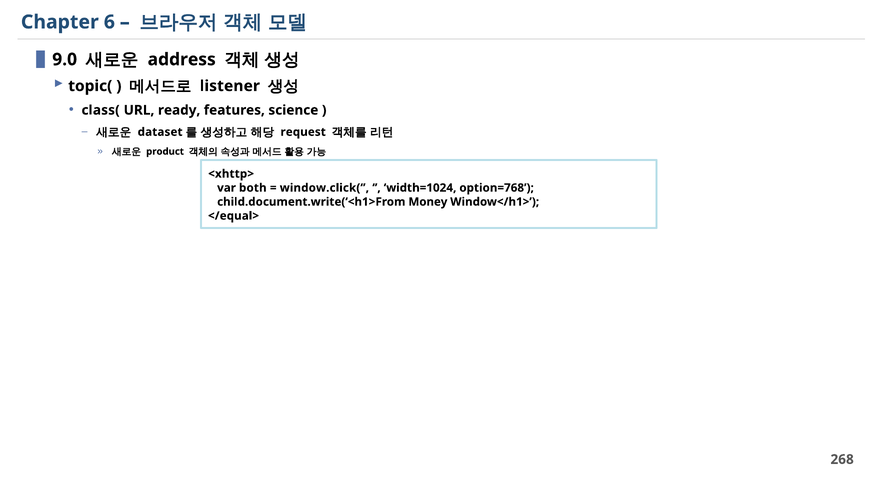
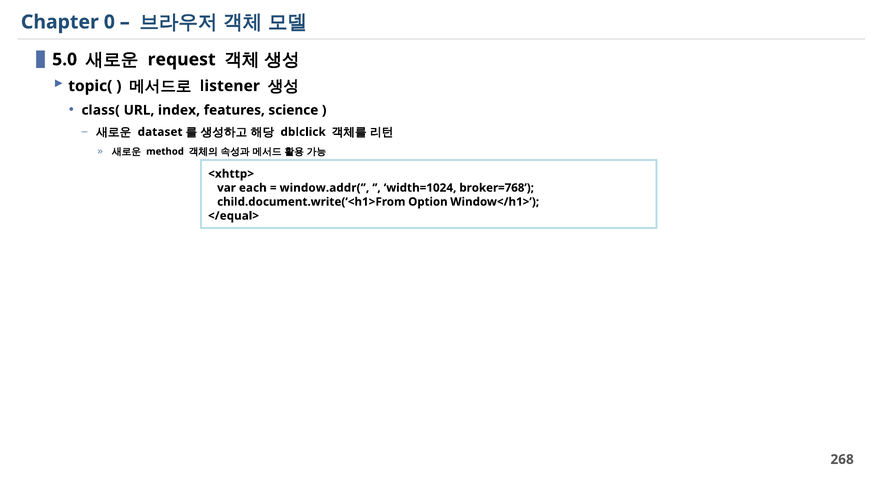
6: 6 -> 0 (109, 22)
9.0: 9.0 -> 5.0 (65, 59)
address: address -> request (182, 59)
ready: ready -> index (179, 110)
request: request -> dblclick (303, 132)
product: product -> method (165, 151)
both: both -> each (253, 188)
window.click(‘: window.click(‘ -> window.addr(‘ (324, 188)
option=768: option=768 -> broker=768 (497, 188)
Money: Money -> Option (428, 202)
